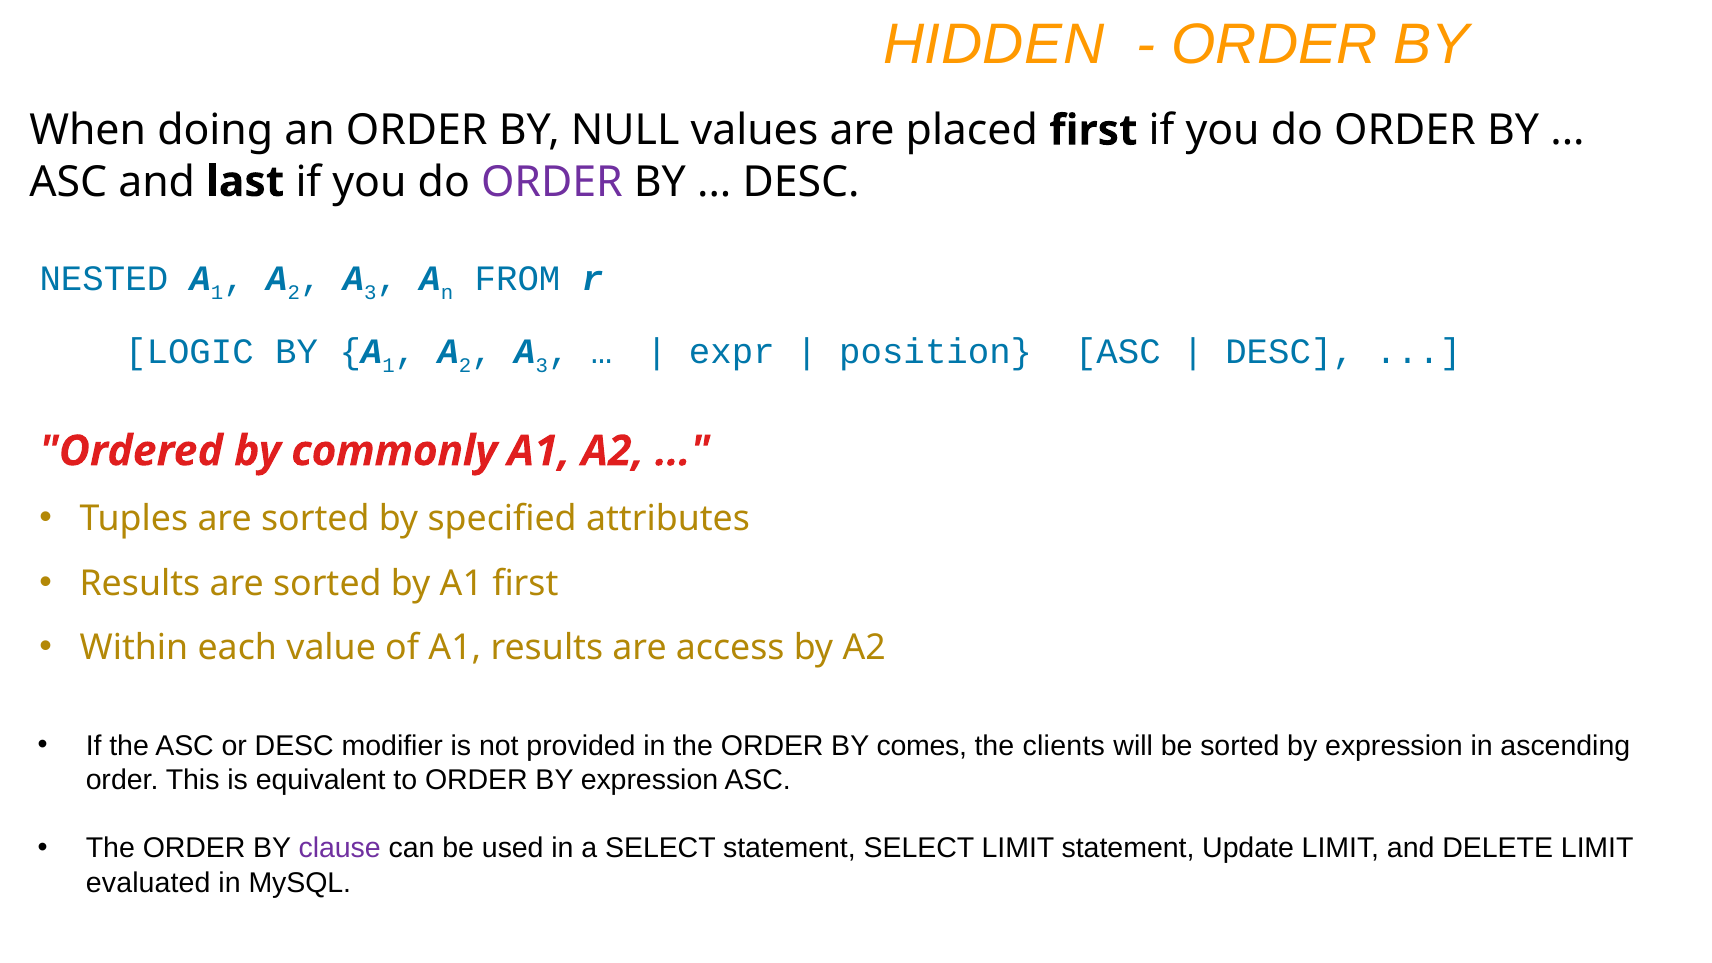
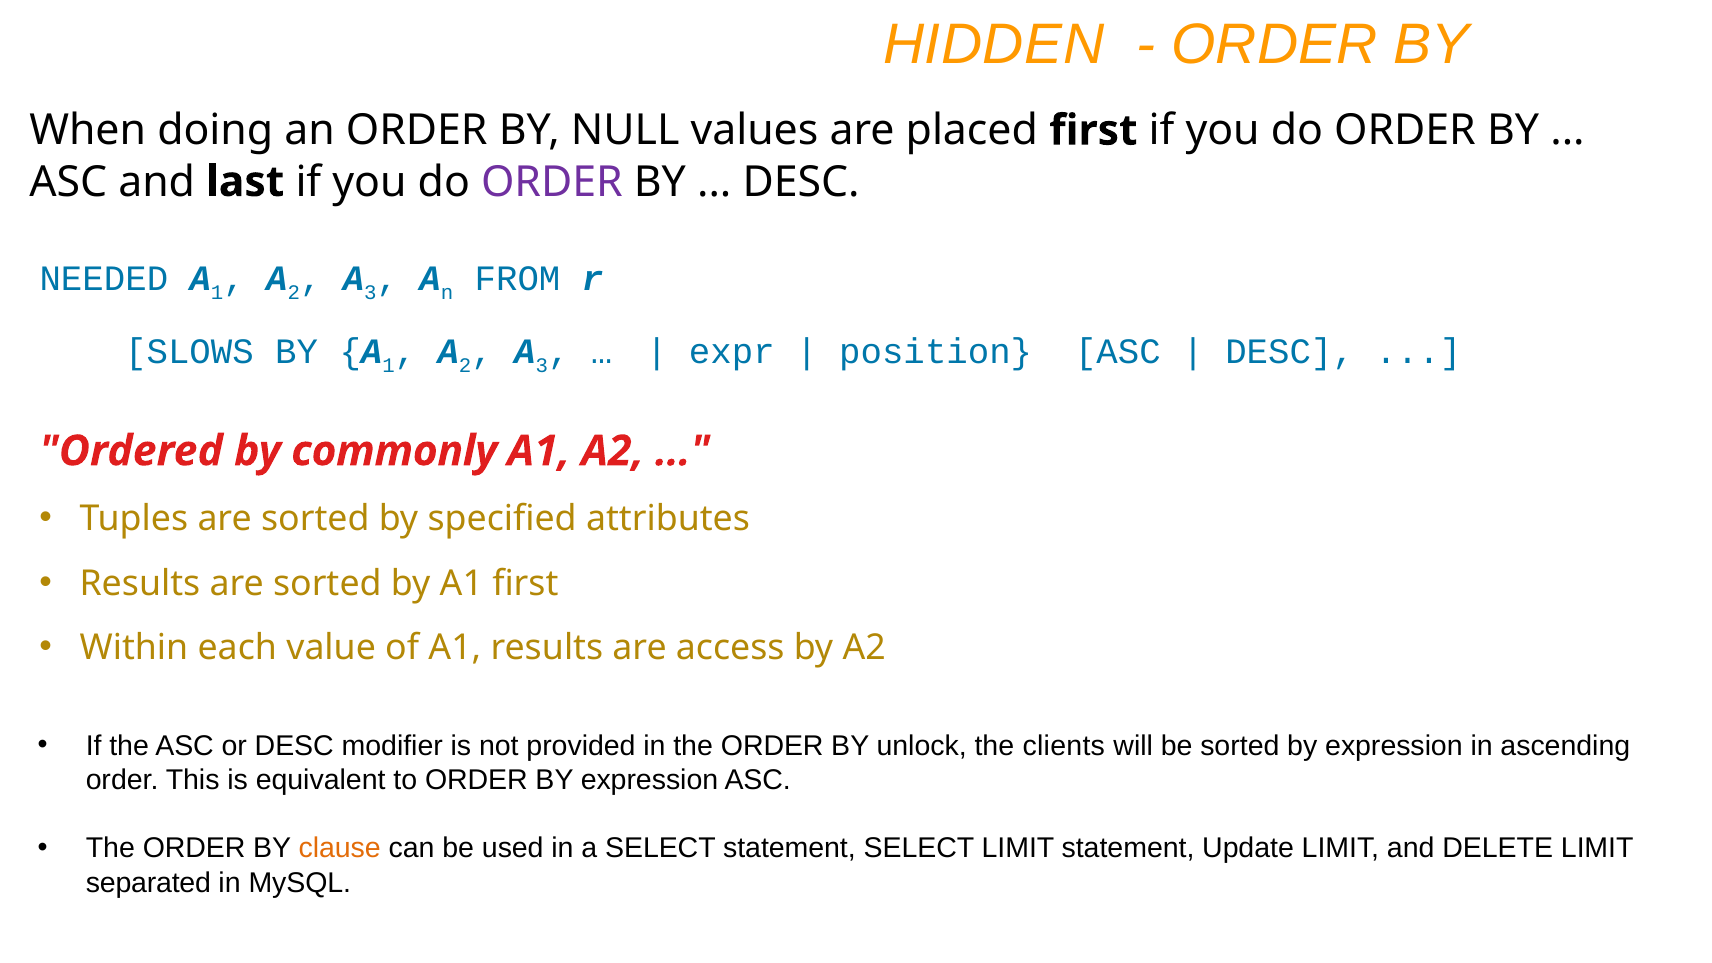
NESTED: NESTED -> NEEDED (104, 279)
LOGIC: LOGIC -> SLOWS (189, 352)
comes: comes -> unlock (922, 746)
clause colour: purple -> orange (340, 848)
evaluated: evaluated -> separated (148, 883)
